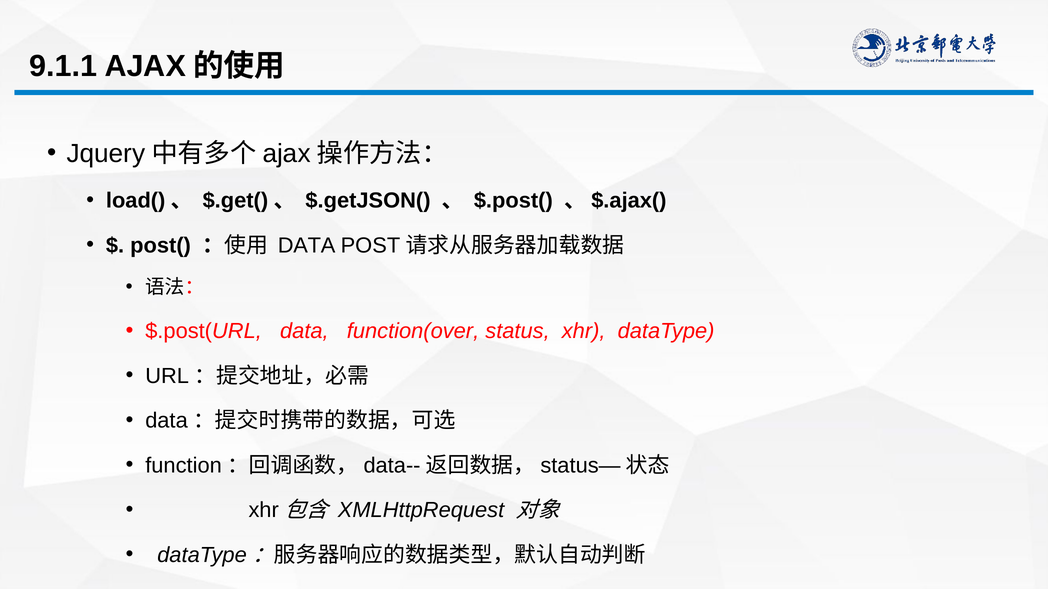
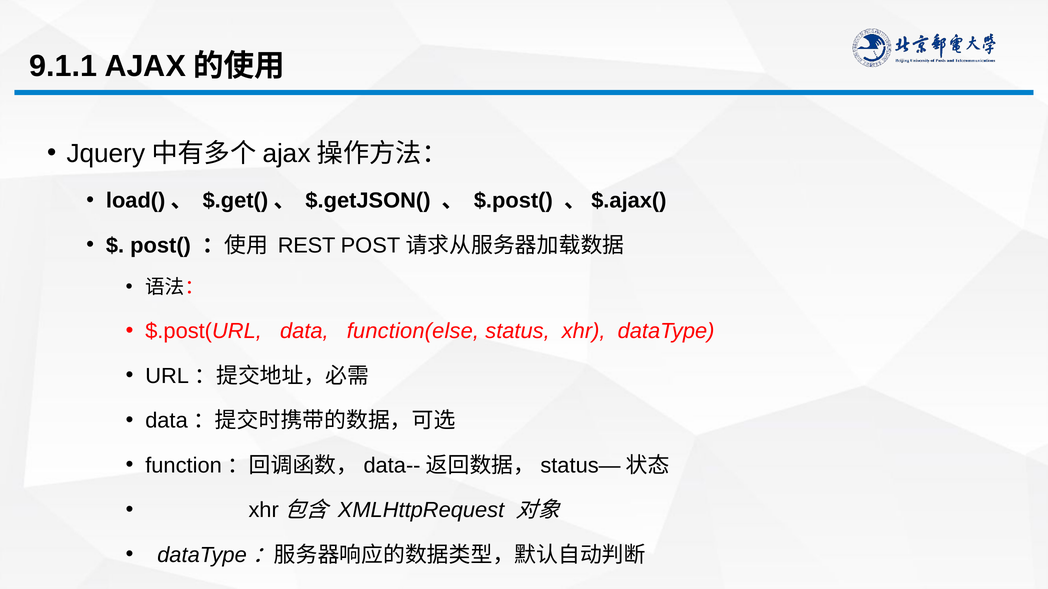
DATA: DATA -> REST (307, 246)
function(over: function(over -> function(else (413, 331)
